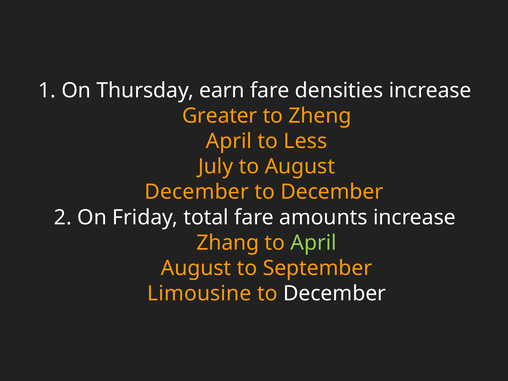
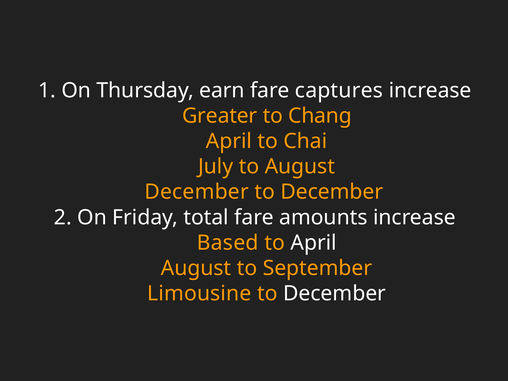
densities: densities -> captures (339, 90)
Zheng: Zheng -> Chang (320, 116)
Less: Less -> Chai (305, 141)
Zhang: Zhang -> Based (228, 243)
April colour: light green -> white (314, 243)
